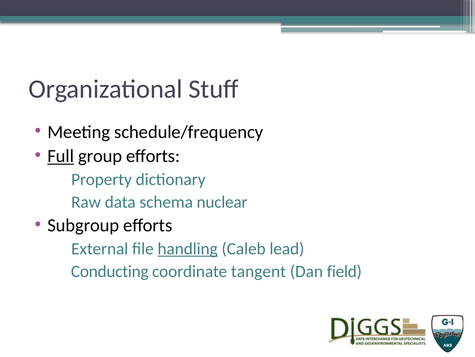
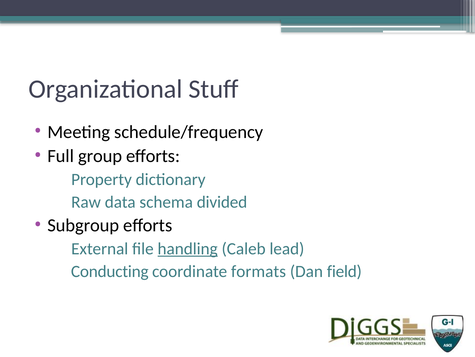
Full underline: present -> none (61, 156)
nuclear: nuclear -> divided (222, 202)
tangent: tangent -> formats (259, 271)
